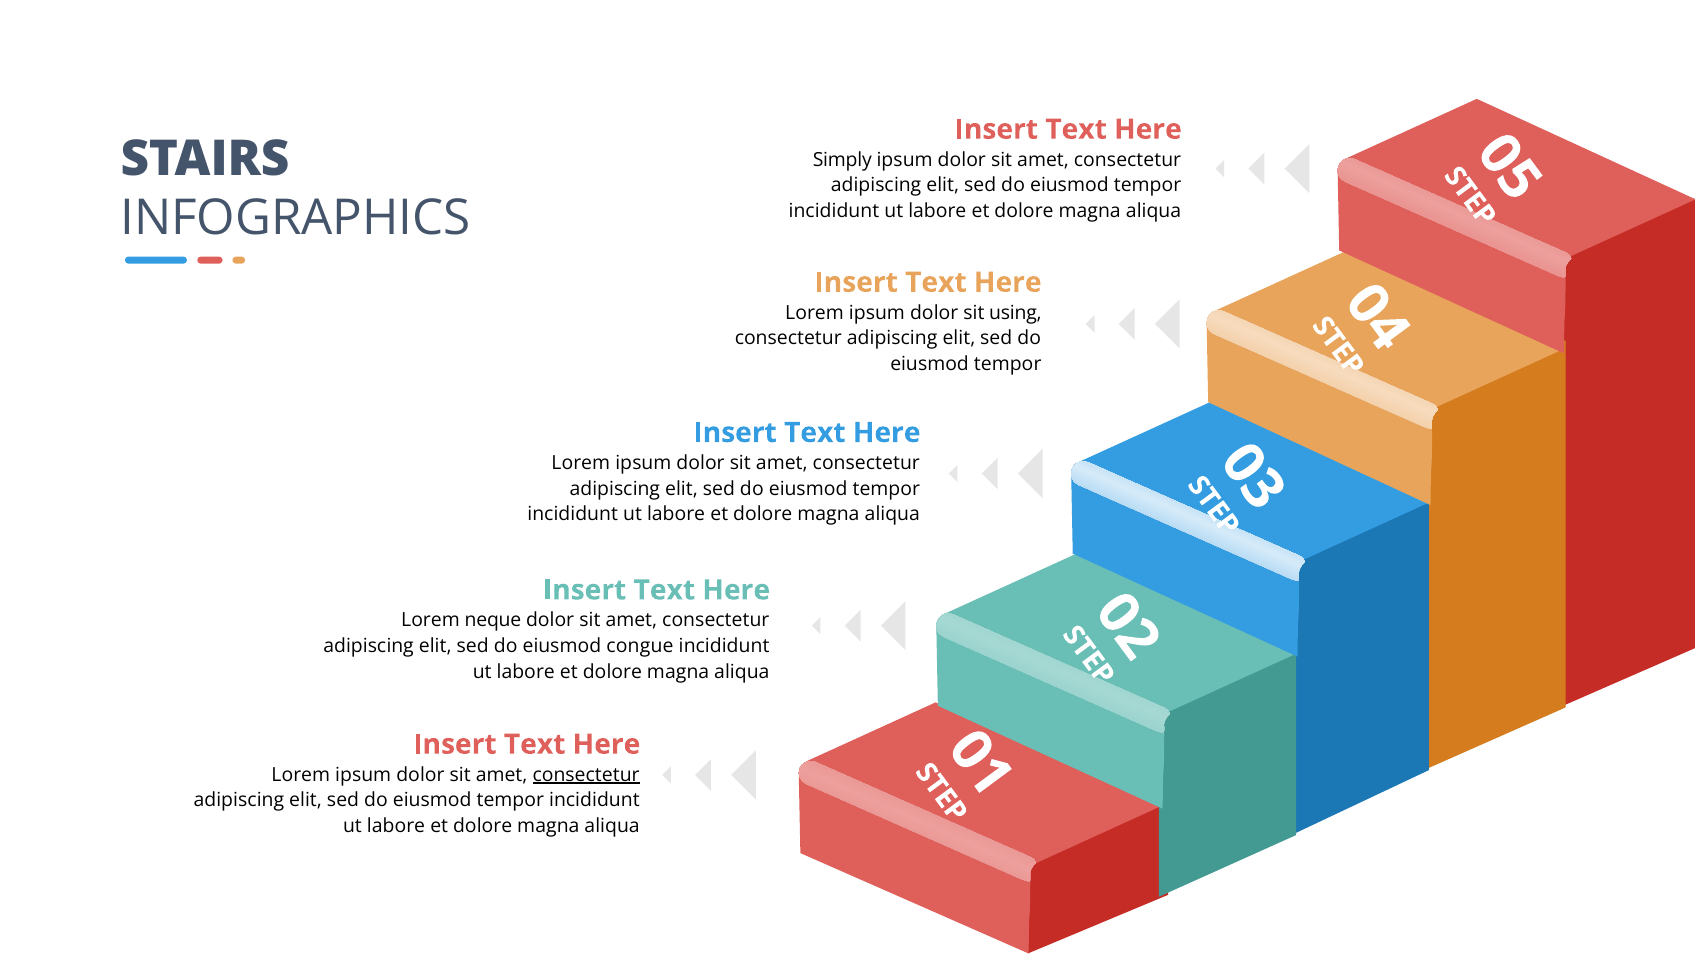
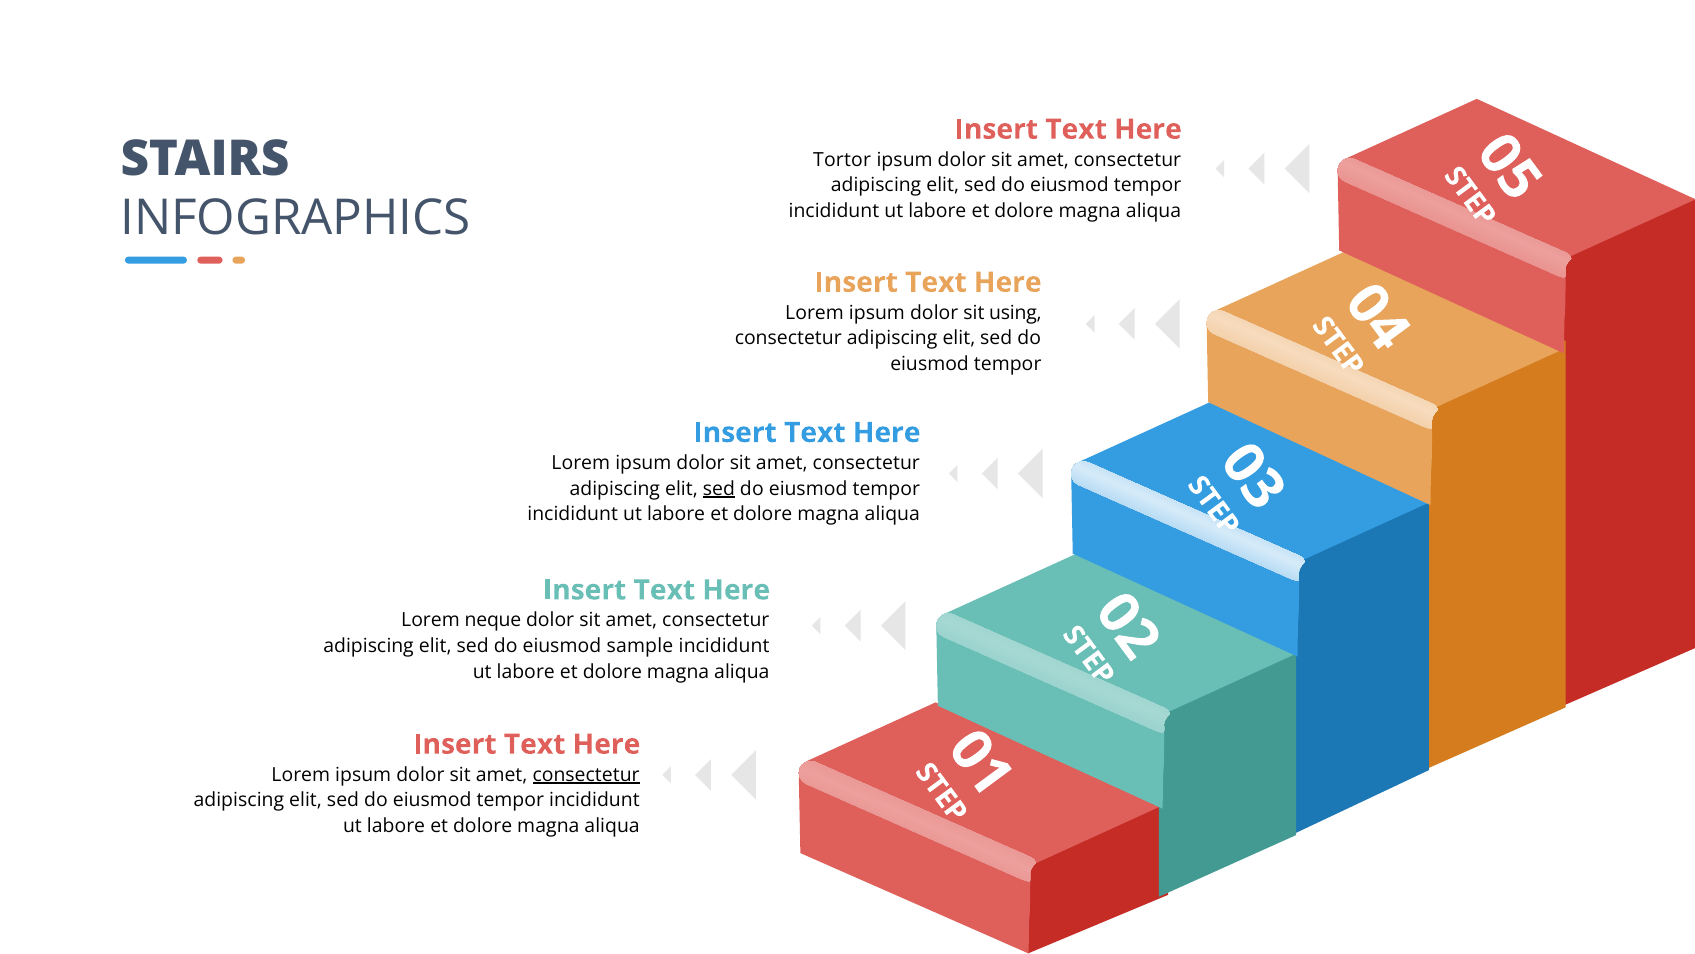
Simply: Simply -> Tortor (842, 160)
sed underline: none -> present (719, 488)
congue: congue -> sample (640, 646)
